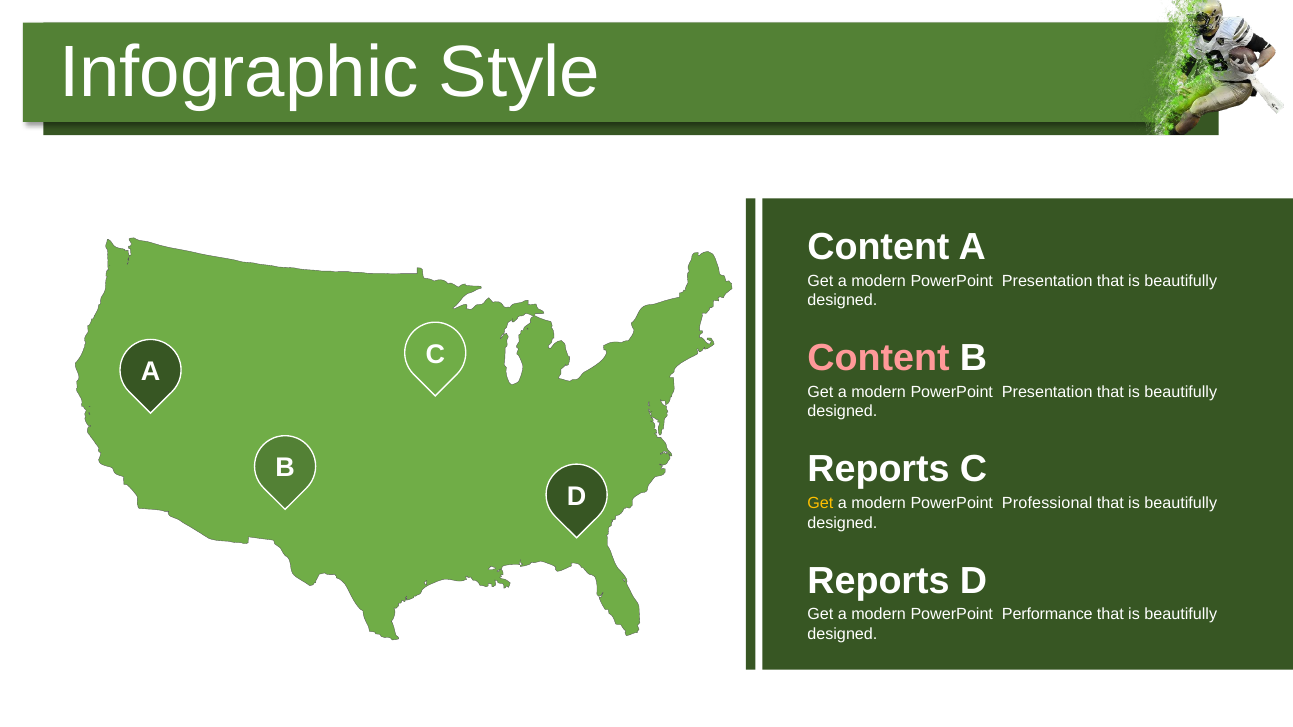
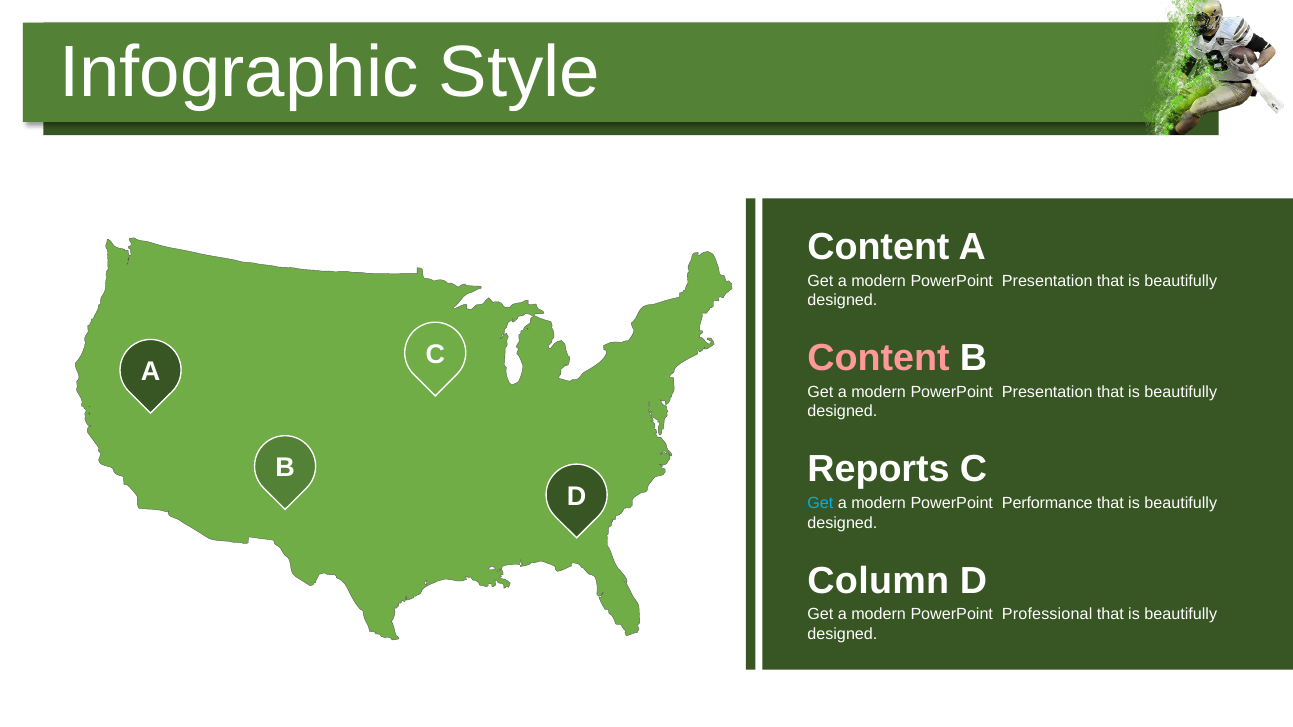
Get colour: yellow -> light blue (820, 504)
Professional: Professional -> Performance (1047, 504)
Reports: Reports -> Column (878, 581)
Performance: Performance -> Professional (1047, 615)
